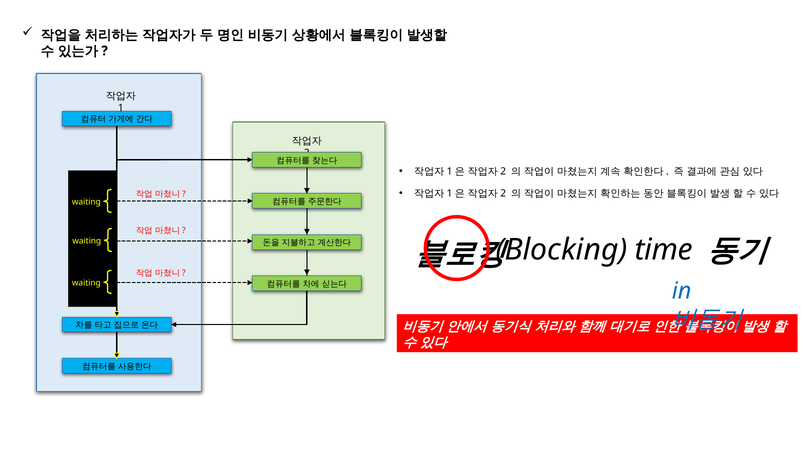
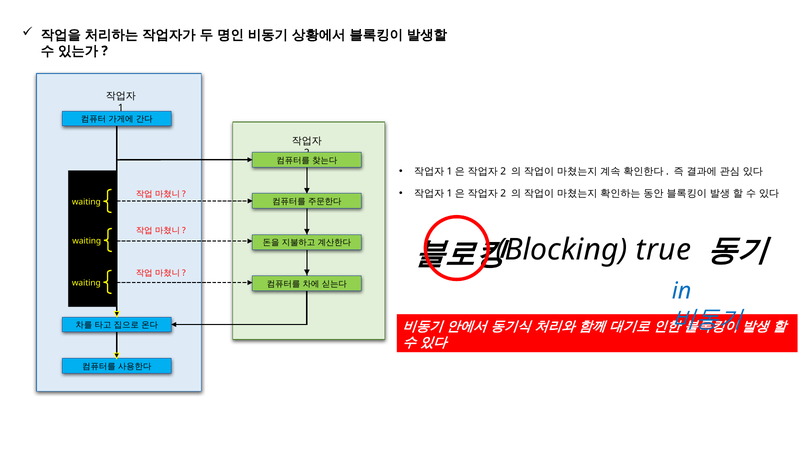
time: time -> true (664, 250)
